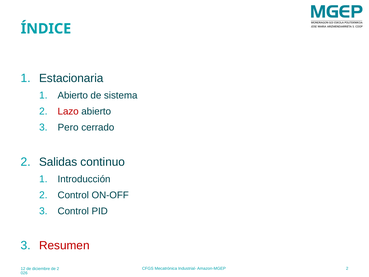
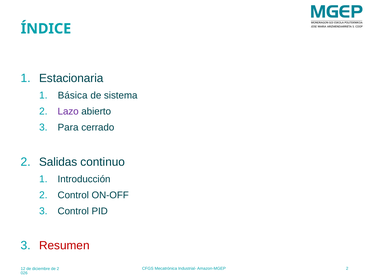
Abierto: Abierto -> Básica (73, 95)
Lazo colour: red -> purple (68, 111)
Pero: Pero -> Para (68, 127)
